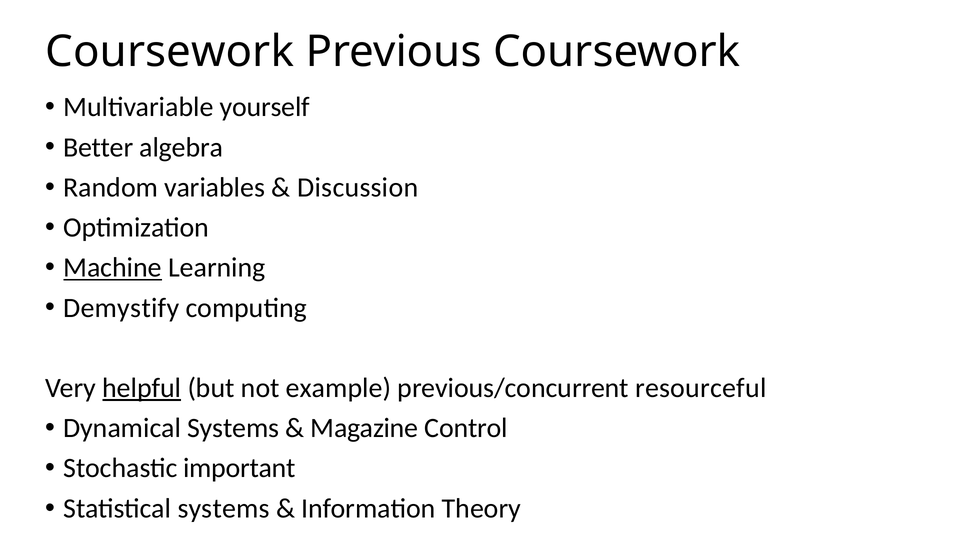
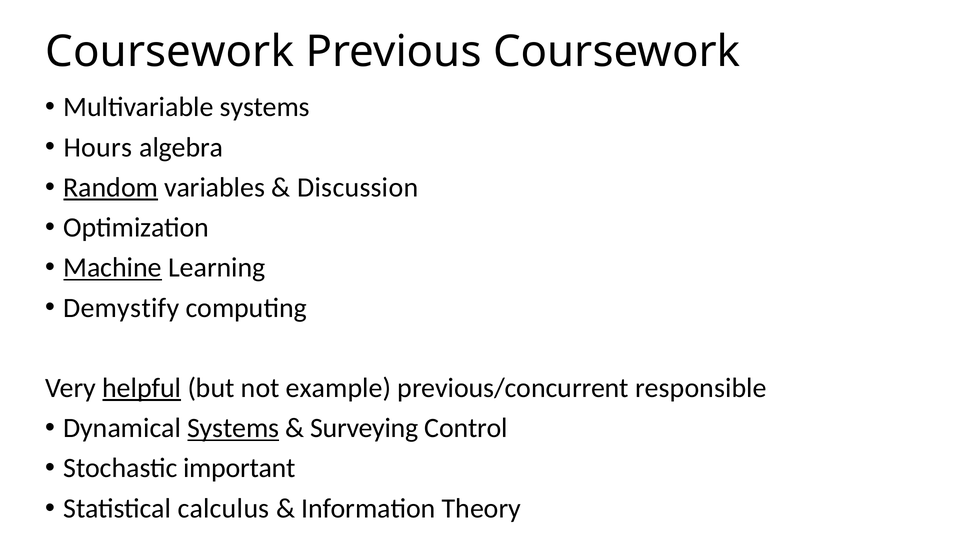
Multivariable yourself: yourself -> systems (265, 107)
Better: Better -> Hours (98, 147)
Random underline: none -> present (111, 187)
resourceful: resourceful -> responsible (701, 388)
Systems underline: none -> present (233, 428)
Magazine: Magazine -> Surveying (364, 428)
Statistical systems: systems -> calculus (223, 508)
